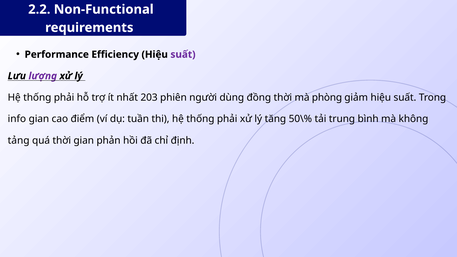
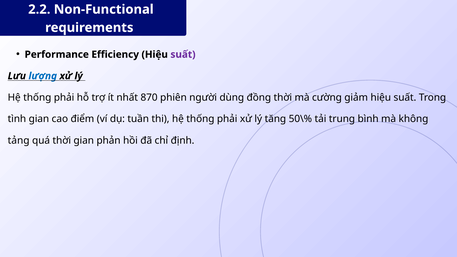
lượng colour: purple -> blue (43, 76)
203: 203 -> 870 (149, 98)
phòng: phòng -> cường (327, 98)
info: info -> tình (17, 119)
